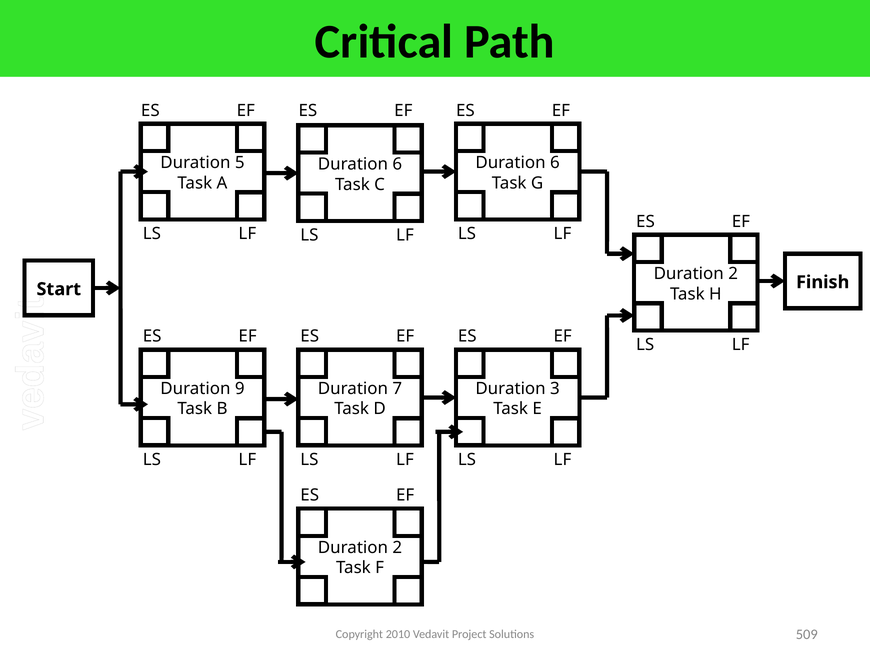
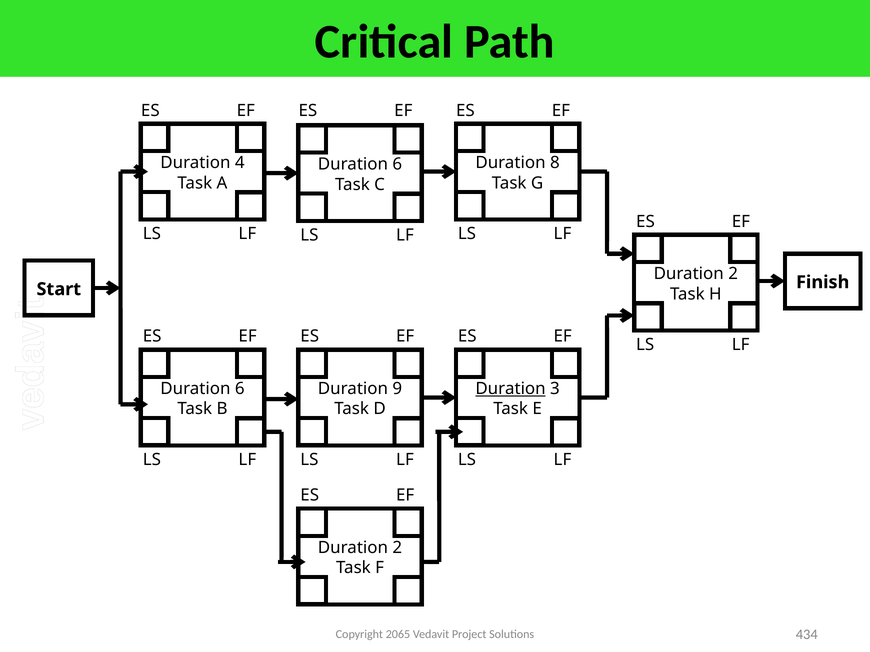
5: 5 -> 4 (240, 163)
6: 6 -> 8 (555, 163)
9: 9 -> 6 (240, 389)
7: 7 -> 9 (397, 389)
Duration underline: none -> present (511, 389)
2010: 2010 -> 2065 (398, 635)
509: 509 -> 434 (807, 635)
